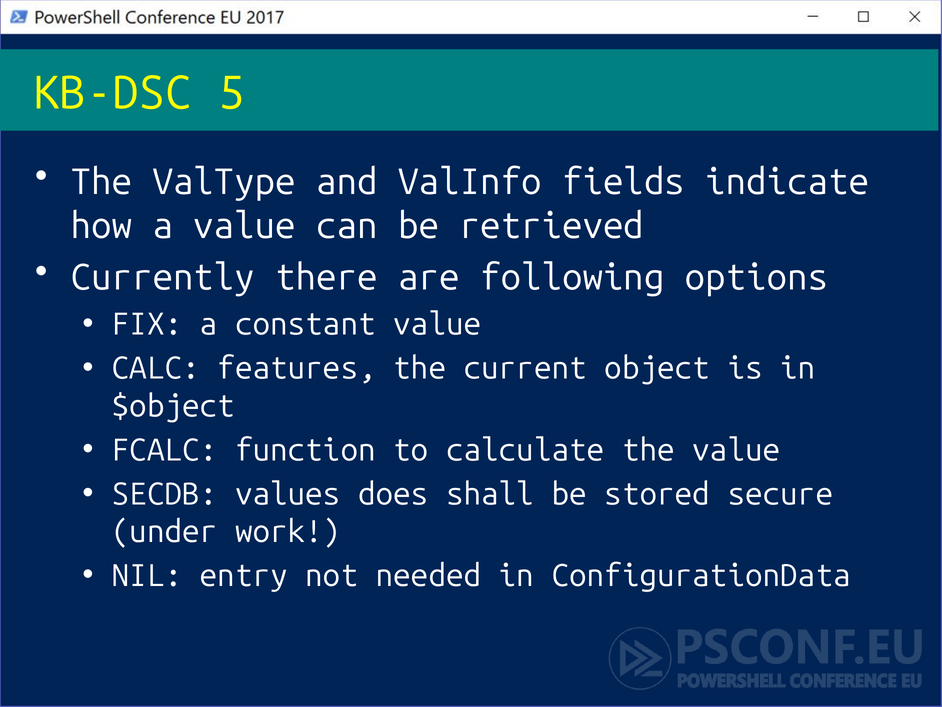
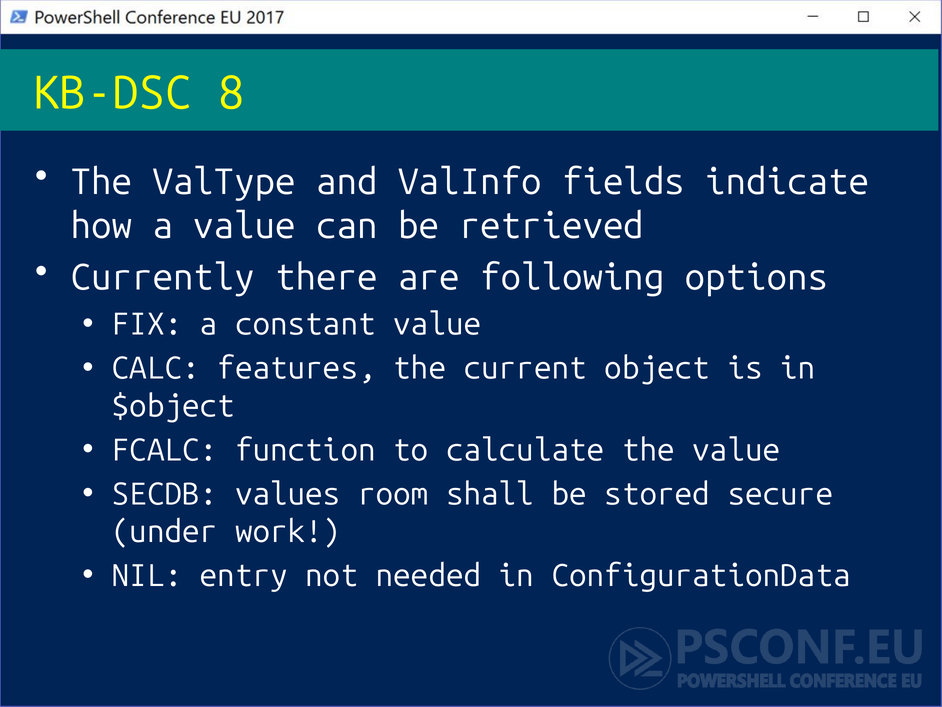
5: 5 -> 8 (231, 93)
does: does -> room (393, 494)
